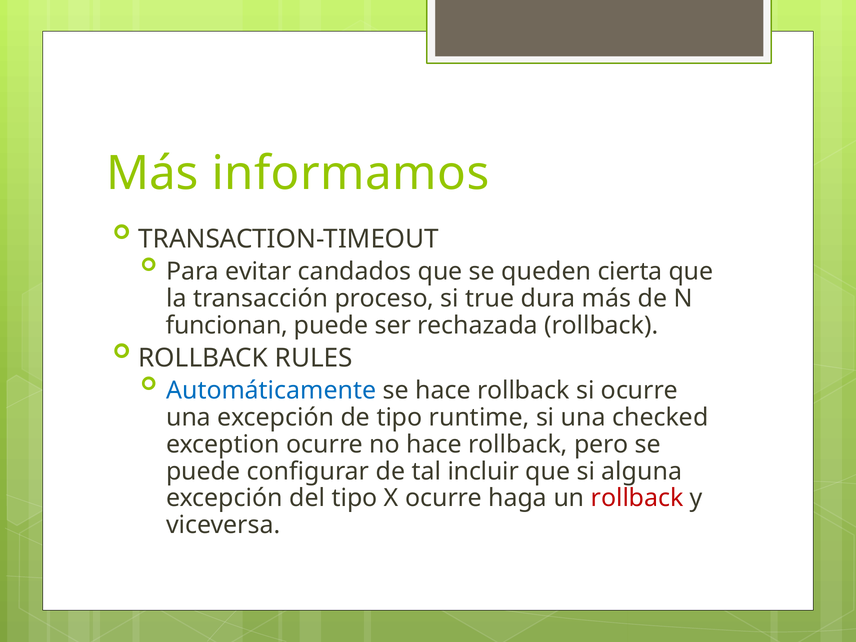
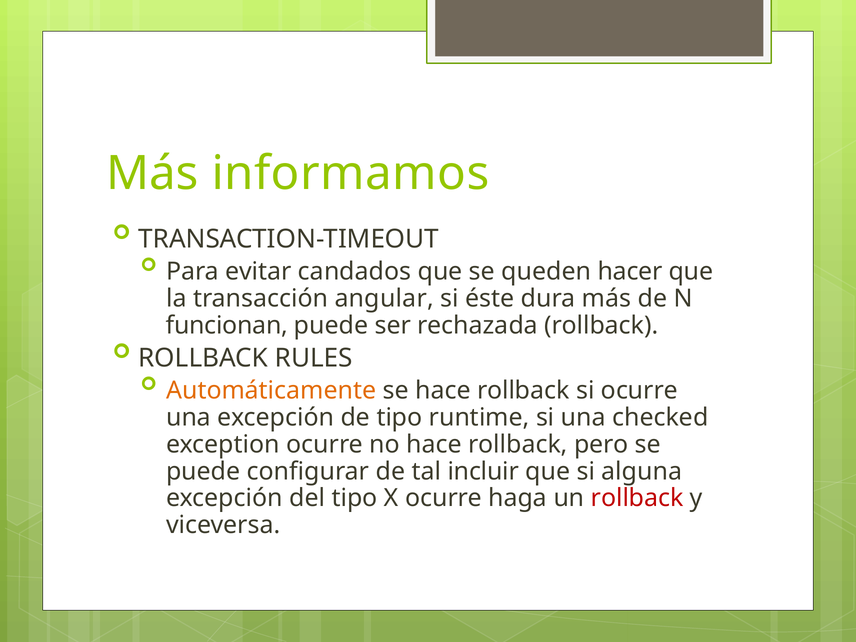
cierta: cierta -> hacer (630, 271)
proceso: proceso -> angular (384, 298)
true: true -> éste (490, 298)
Automáticamente colour: blue -> orange (271, 390)
